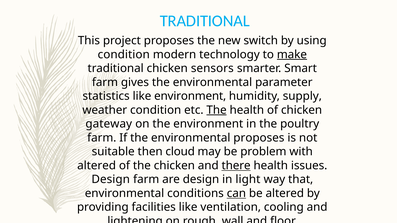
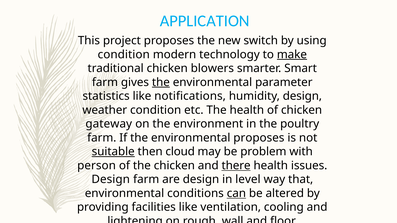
TRADITIONAL: TRADITIONAL -> APPLICATION (205, 21)
sensors: sensors -> blowers (212, 68)
the underline: none -> present (161, 82)
like environment: environment -> notifications (190, 96)
humidity supply: supply -> design (302, 96)
The underline: present -> none (217, 110)
suitable underline: none -> present (113, 152)
altered: altered -> person (97, 166)
light: light -> level (248, 180)
